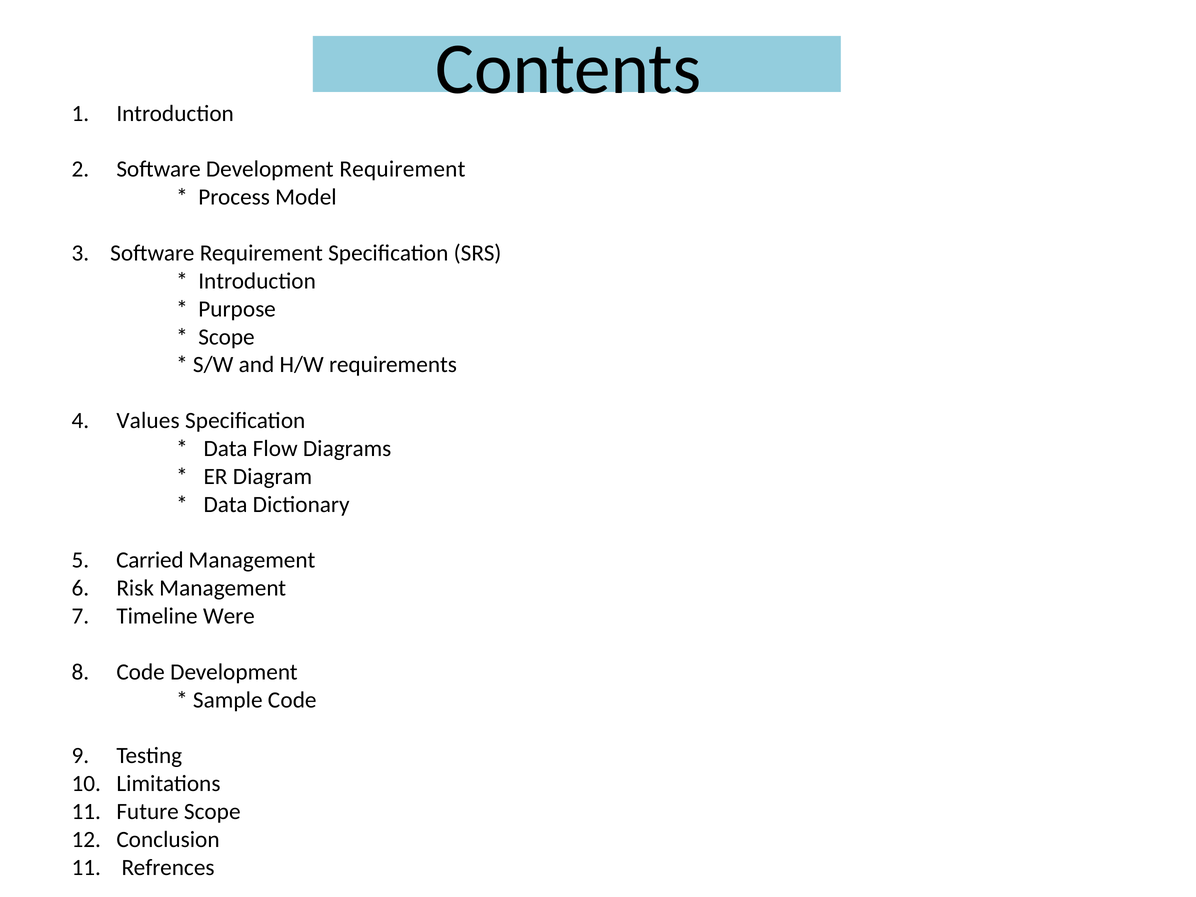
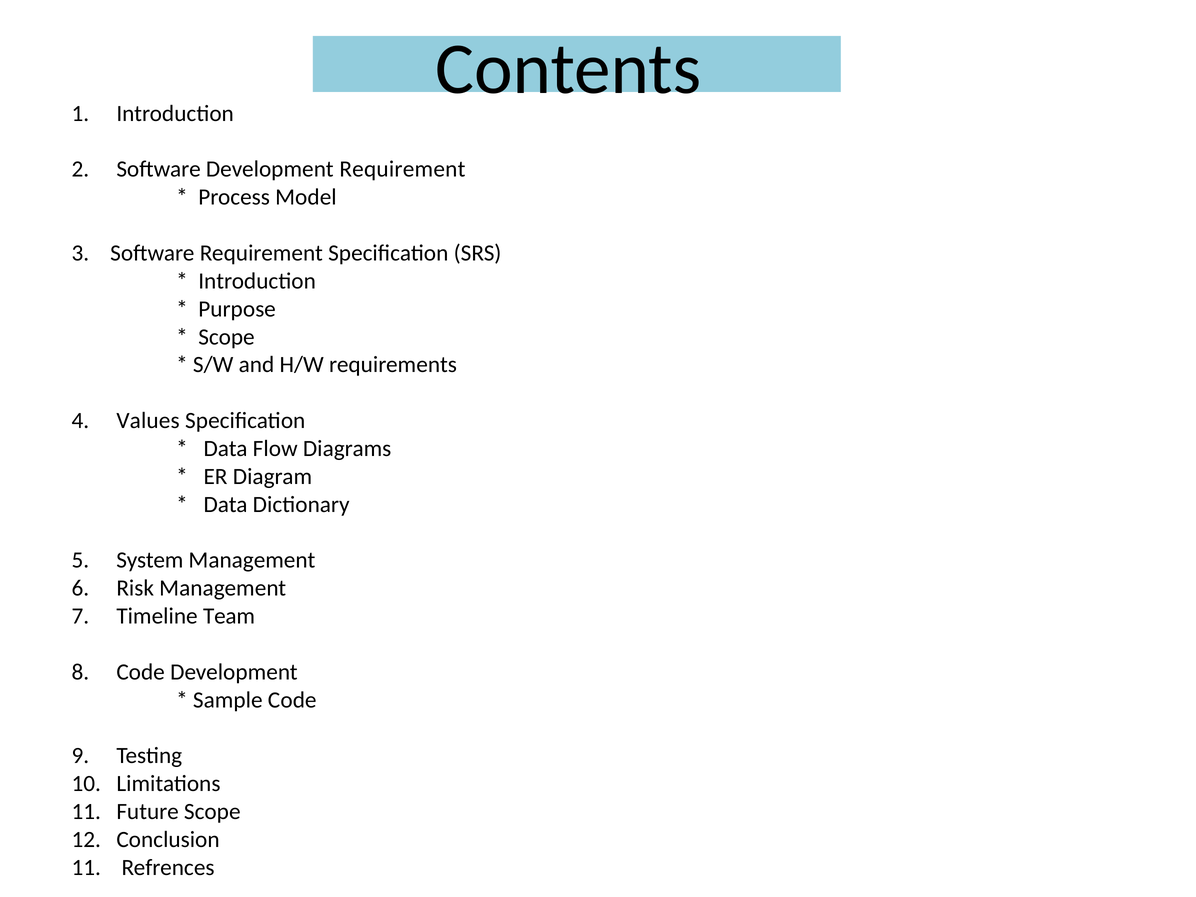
Carried: Carried -> System (150, 560)
Were: Were -> Team (229, 616)
